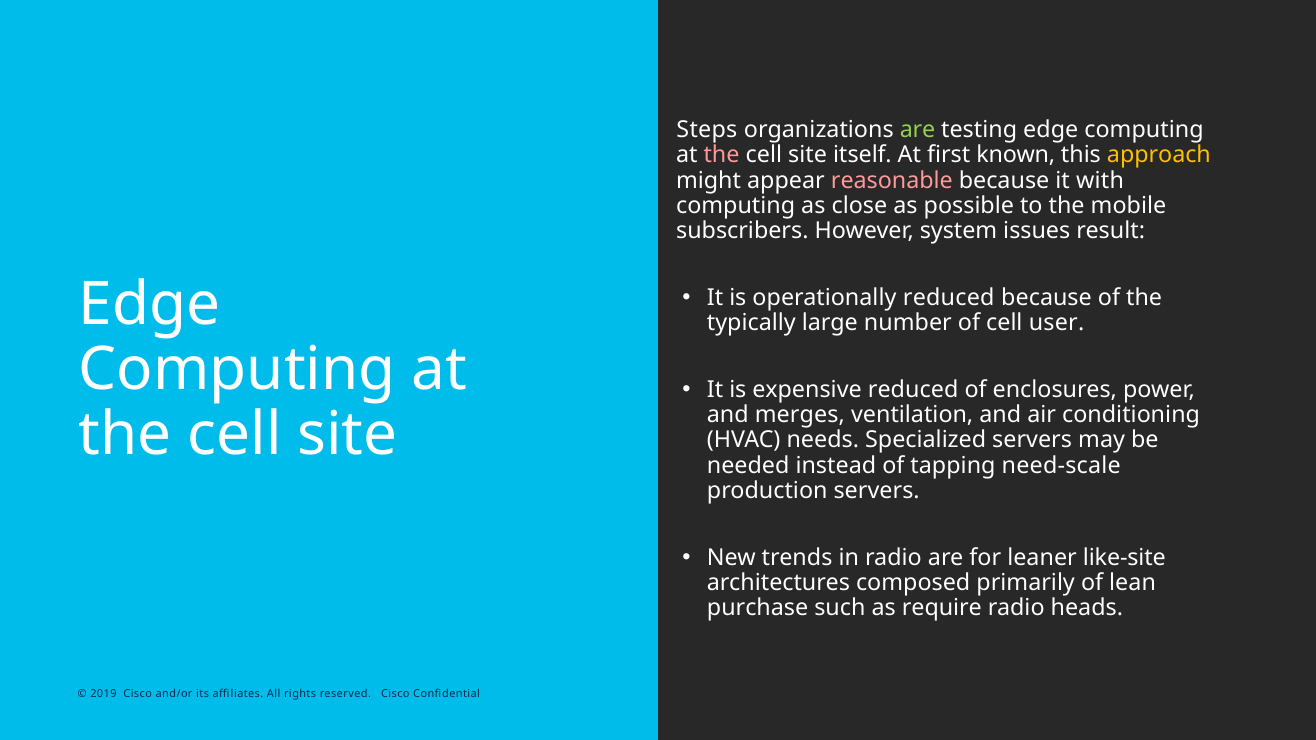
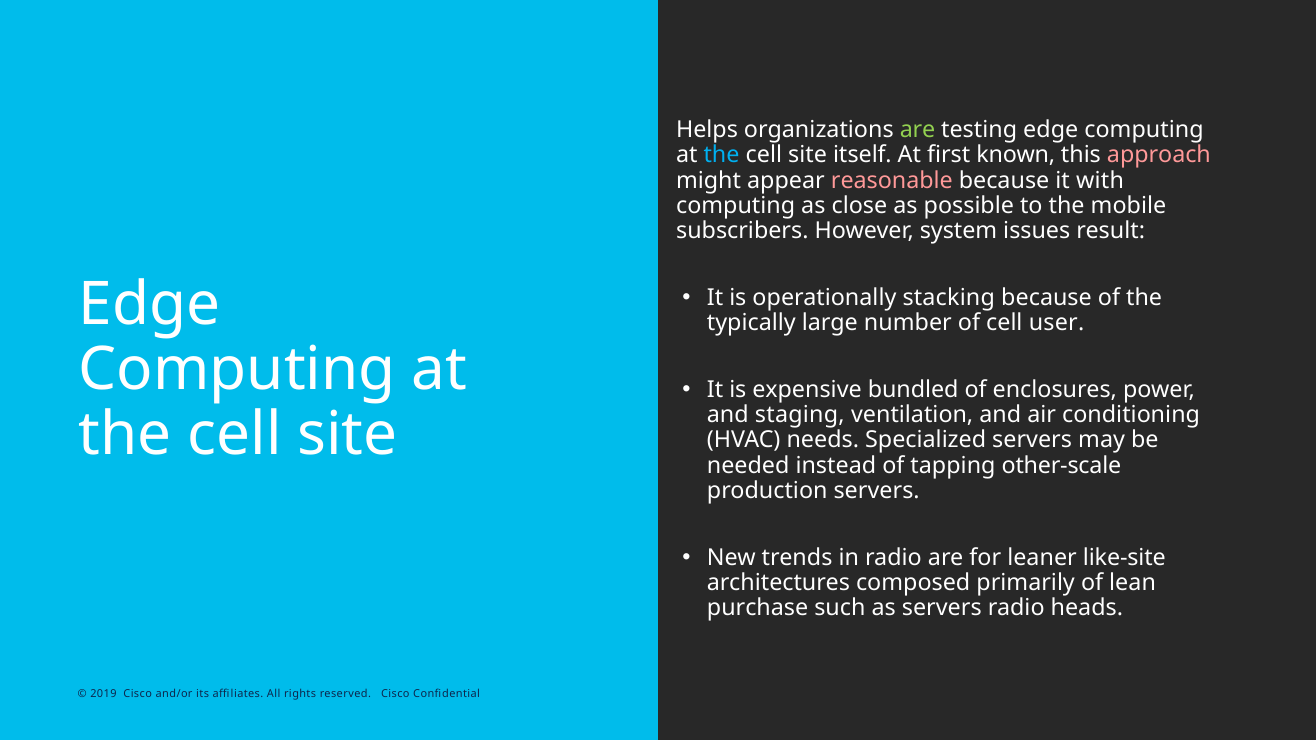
Steps: Steps -> Helps (707, 130)
the colour: pink -> light blue (722, 155)
approach colour: yellow -> pink (1159, 155)
operationally reduced: reduced -> stacking (949, 298)
expensive reduced: reduced -> bundled (913, 390)
merges: merges -> staging (800, 415)
need-scale: need-scale -> other-scale (1061, 465)
as require: require -> servers (942, 608)
